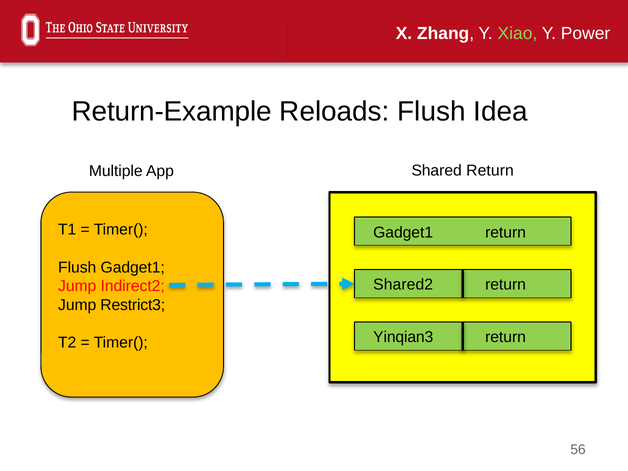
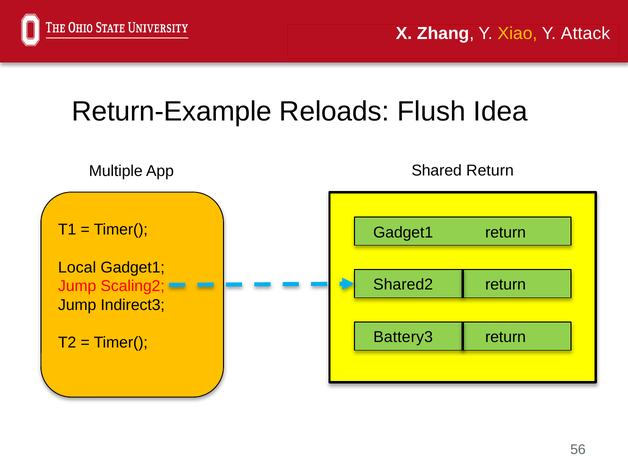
Xiao colour: light green -> yellow (517, 33)
Power: Power -> Attack (585, 33)
Flush: Flush -> Local (77, 267)
Indirect2: Indirect2 -> Scaling2 (133, 286)
Restrict3: Restrict3 -> Indirect3 (133, 305)
Yinqian3: Yinqian3 -> Battery3 (403, 337)
